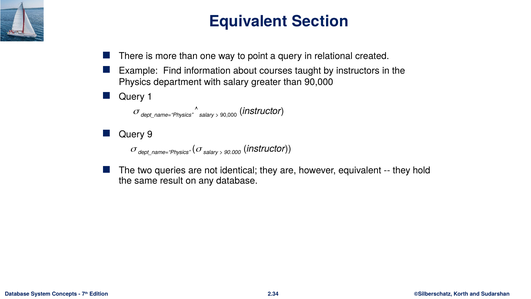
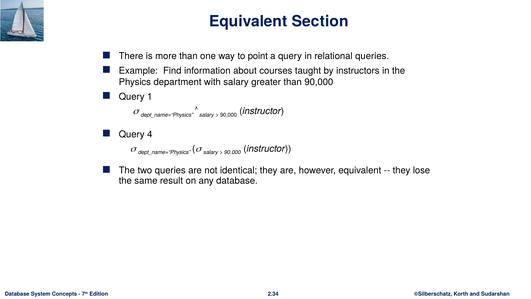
relational created: created -> queries (372, 56)
9: 9 -> 4 (150, 134)
hold: hold -> lose (422, 170)
